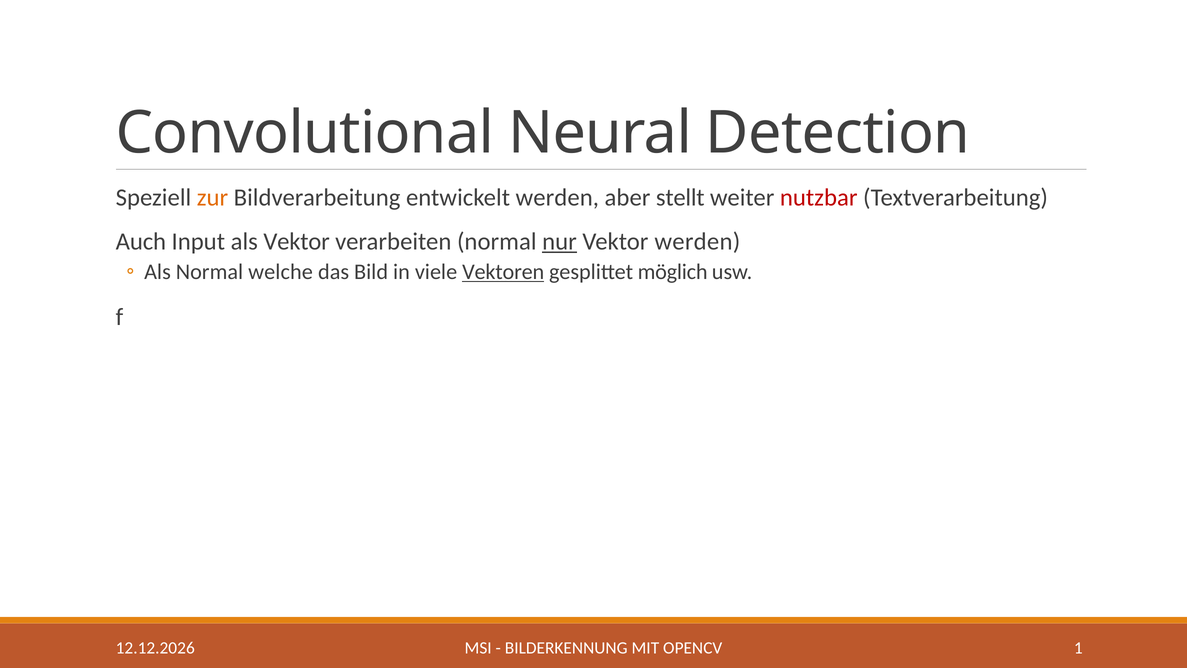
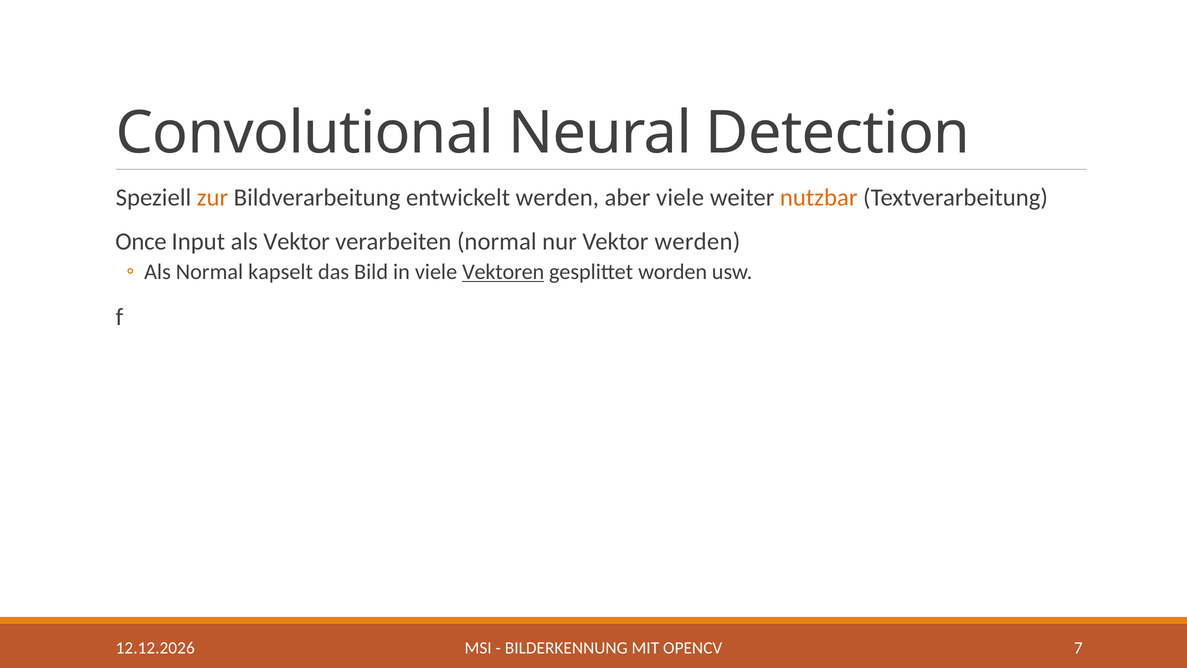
aber stellt: stellt -> viele (680, 197)
nutzbar colour: red -> orange (819, 197)
Auch: Auch -> Once (141, 241)
nur underline: present -> none (559, 241)
welche: welche -> kapselt (281, 272)
möglich: möglich -> worden (673, 272)
1: 1 -> 7 (1078, 648)
